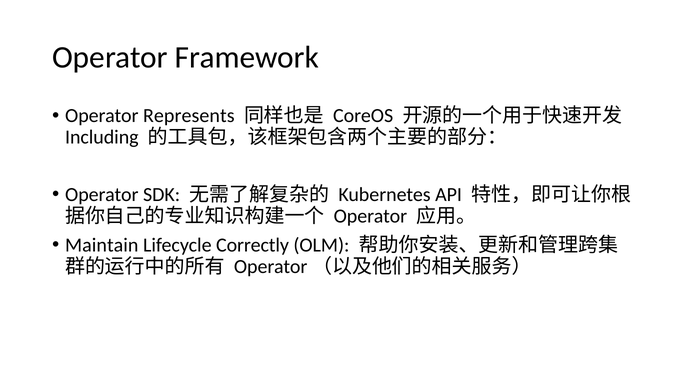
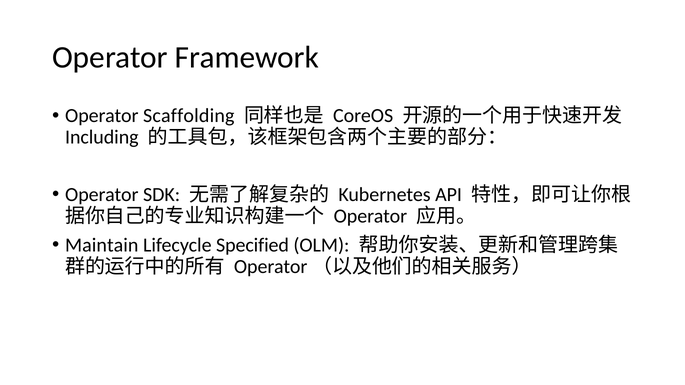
Represents: Represents -> Scaffolding (189, 116)
Correctly: Correctly -> Specified (253, 245)
